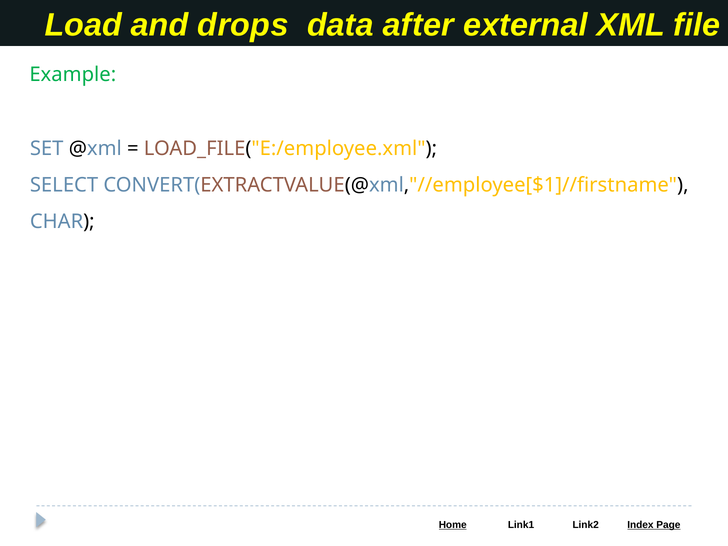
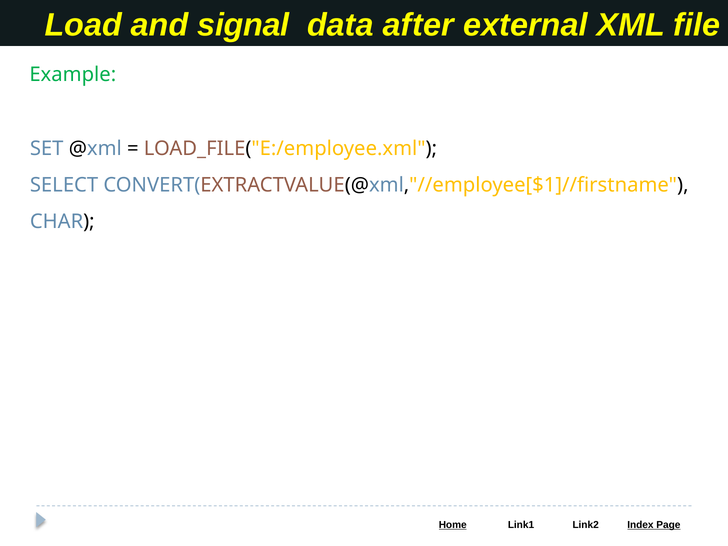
drops: drops -> signal (243, 25)
